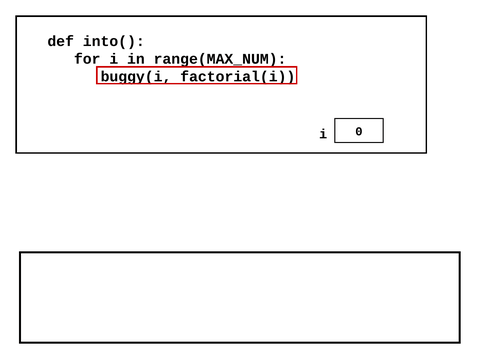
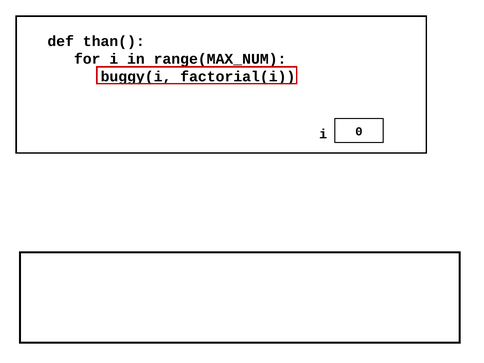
into(: into( -> than( (114, 41)
